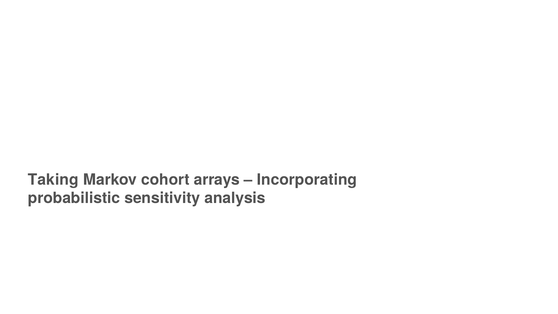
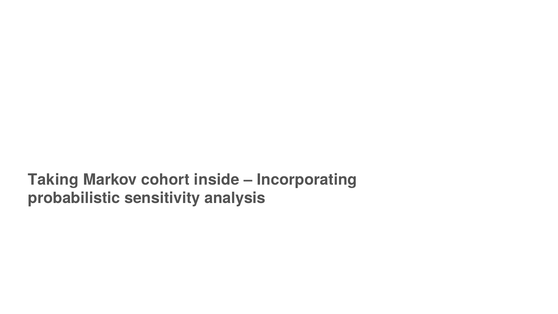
arrays: arrays -> inside (217, 179)
